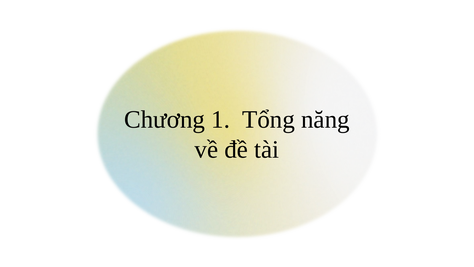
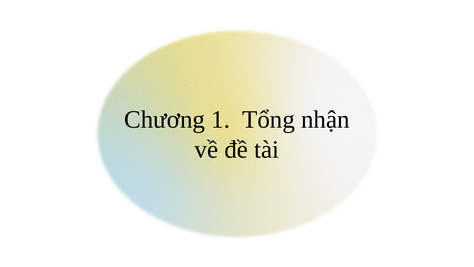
năng: năng -> nhận (325, 119)
